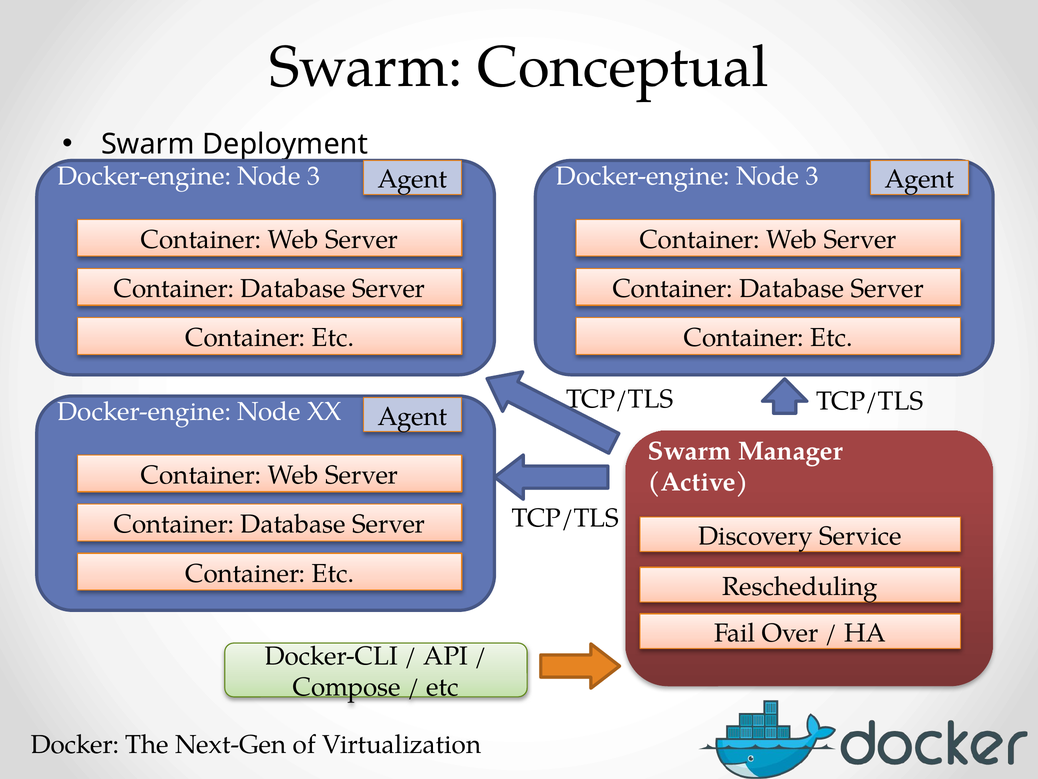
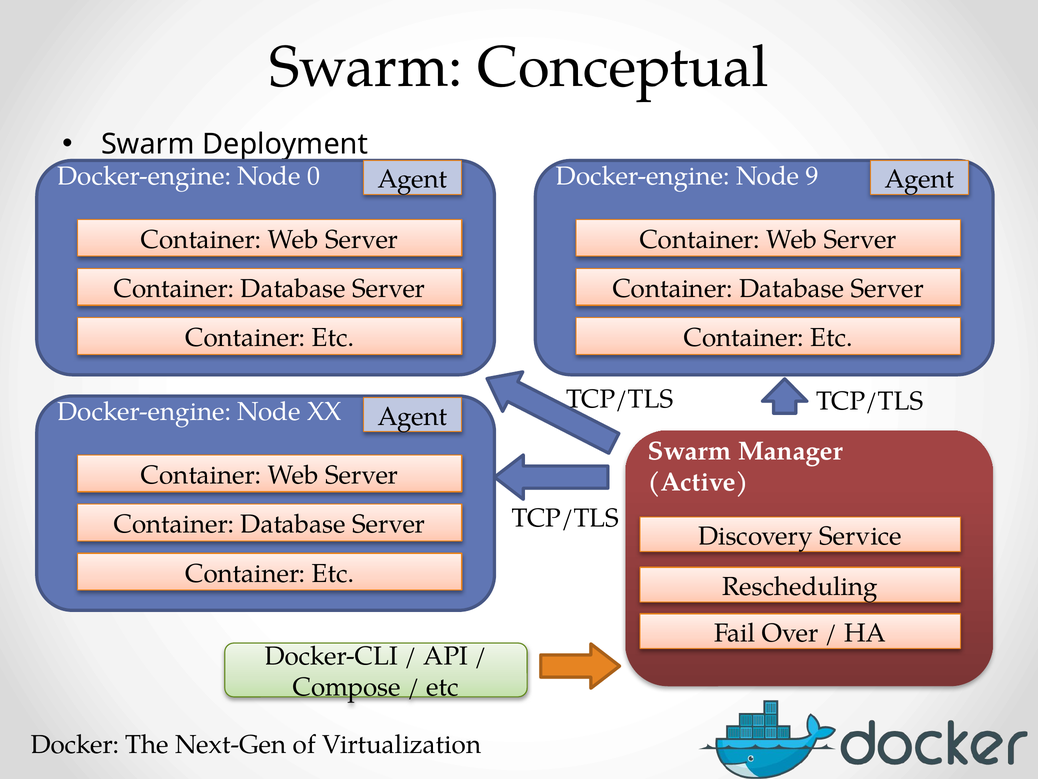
3: 3 -> 0 (314, 176)
3: 3 -> 9 (812, 176)
